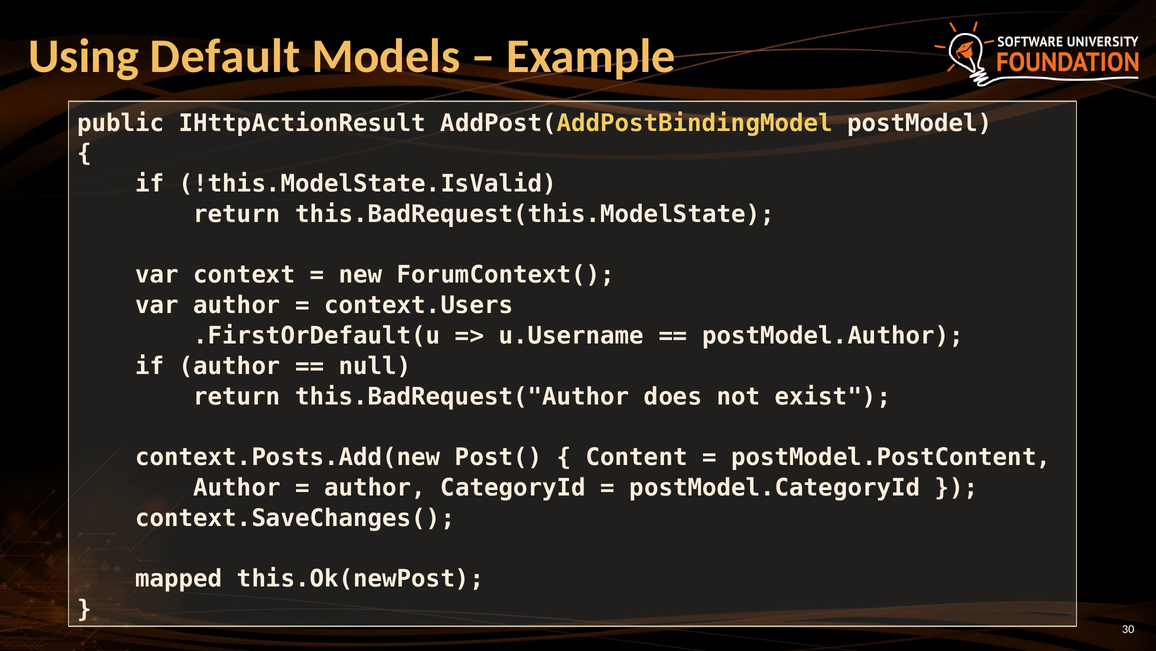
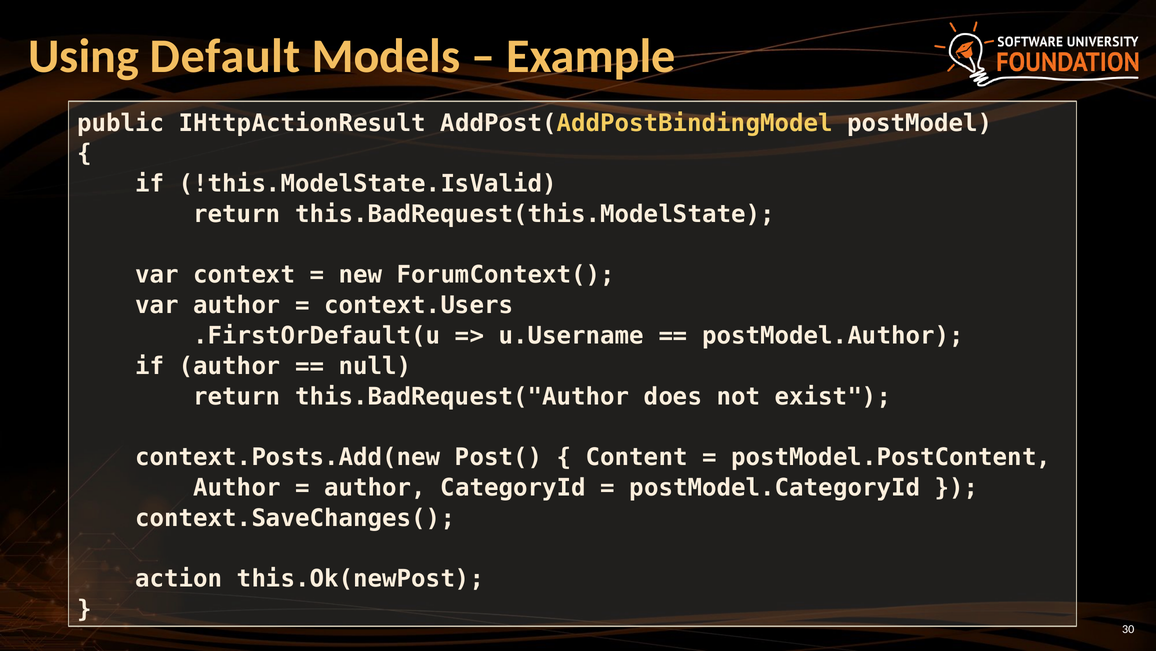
mapped: mapped -> action (179, 578)
